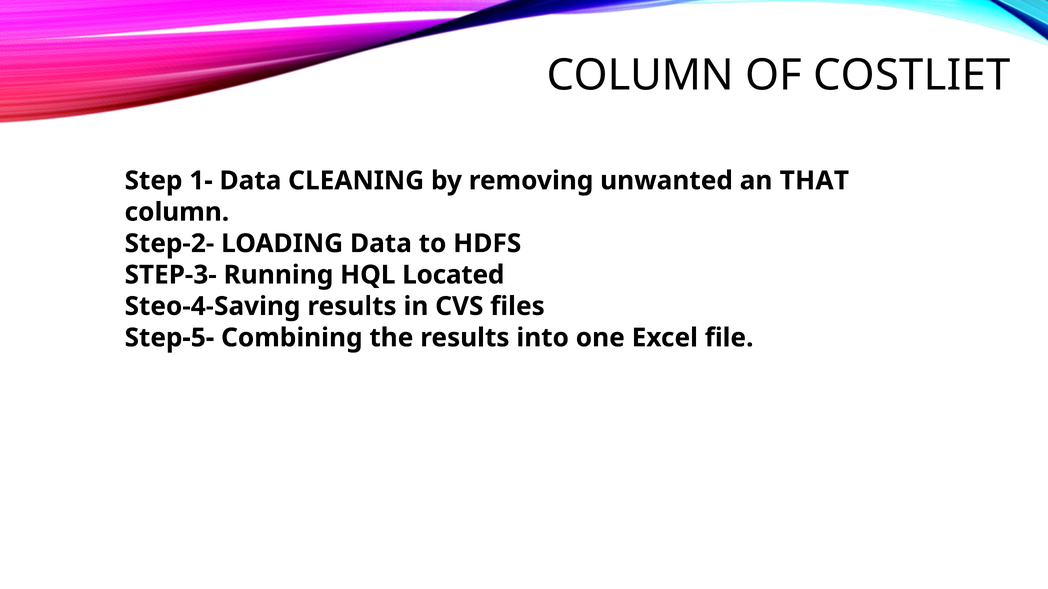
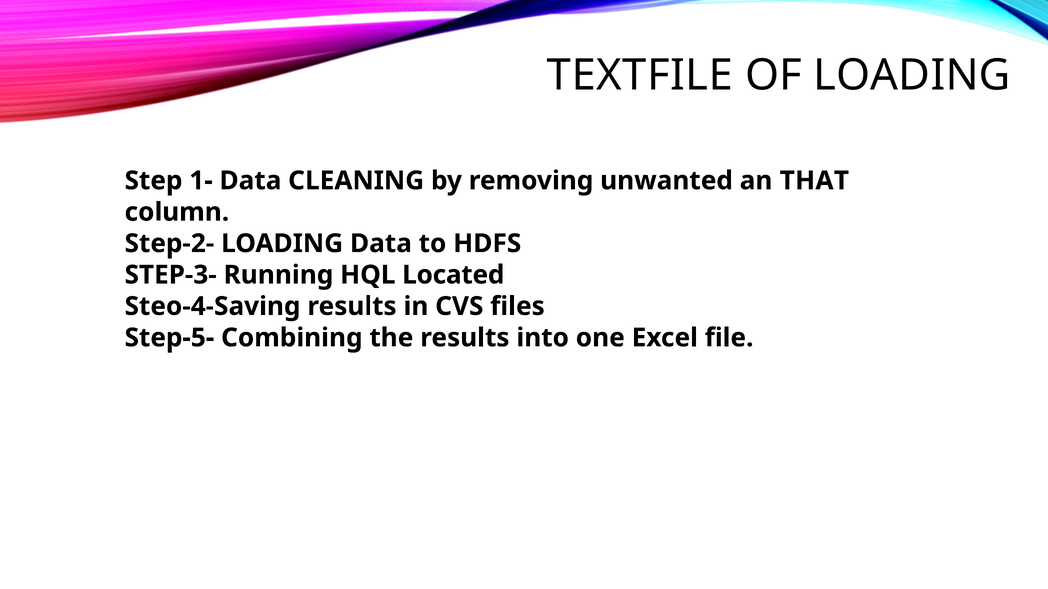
COLUMN: COLUMN -> TEXTFILE (640, 76)
OF COSTLIET: COSTLIET -> LOADING (912, 76)
